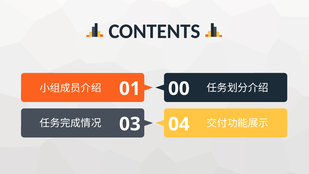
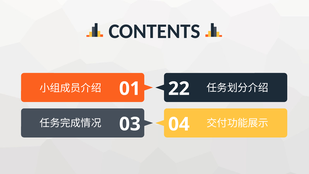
00: 00 -> 22 (179, 89)
